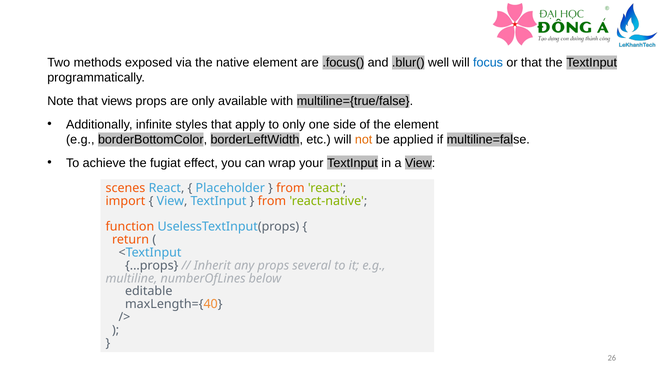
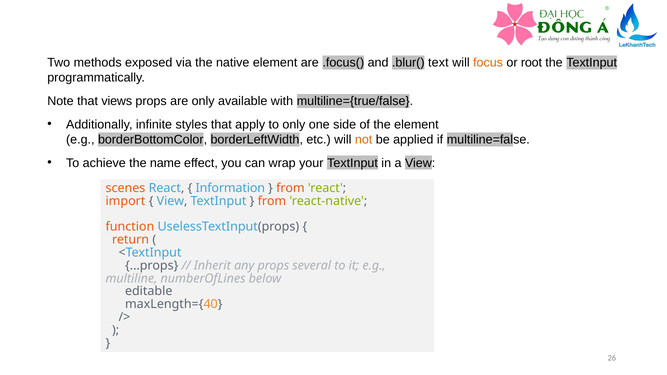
well: well -> text (438, 63)
focus colour: blue -> orange (488, 63)
or that: that -> root (531, 63)
fugiat: fugiat -> name (165, 163)
Placeholder: Placeholder -> Information (230, 188)
